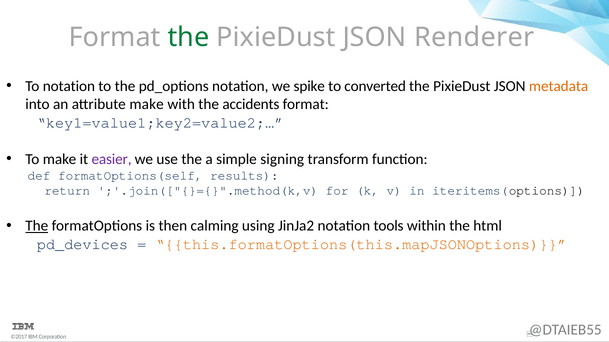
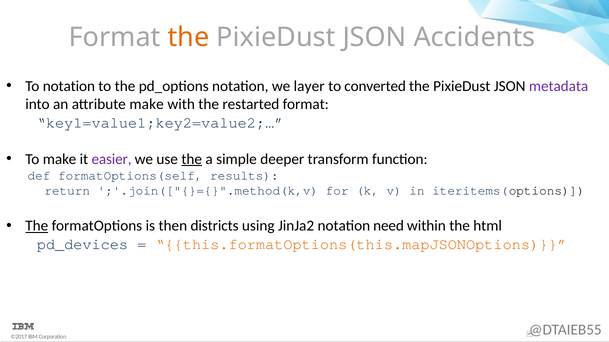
the colour: green -> orange (189, 38)
Renderer: Renderer -> Accidents (474, 38)
spike: spike -> layer (309, 86)
metadata colour: orange -> purple (559, 86)
accidents: accidents -> restarted (251, 105)
the underline: none -> present (192, 159)
signing: signing -> deeper (282, 159)
calming: calming -> districts (215, 226)
tools: tools -> need (389, 226)
